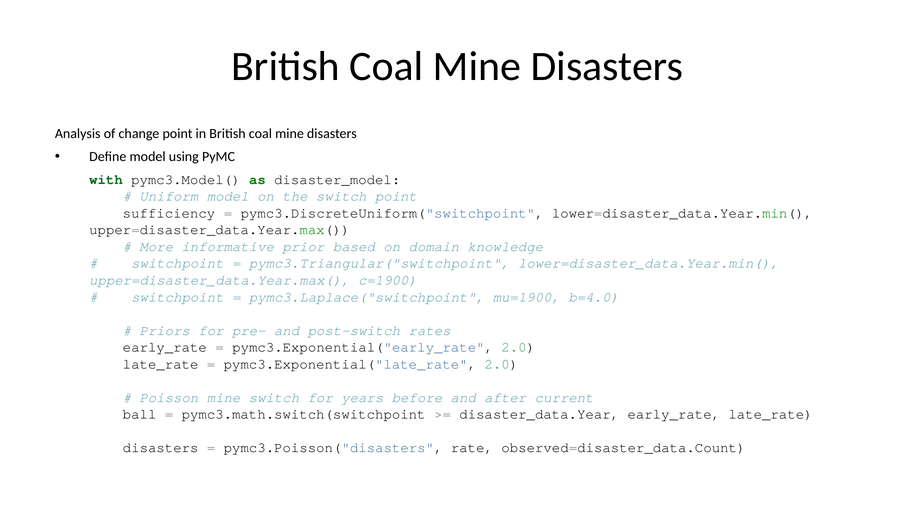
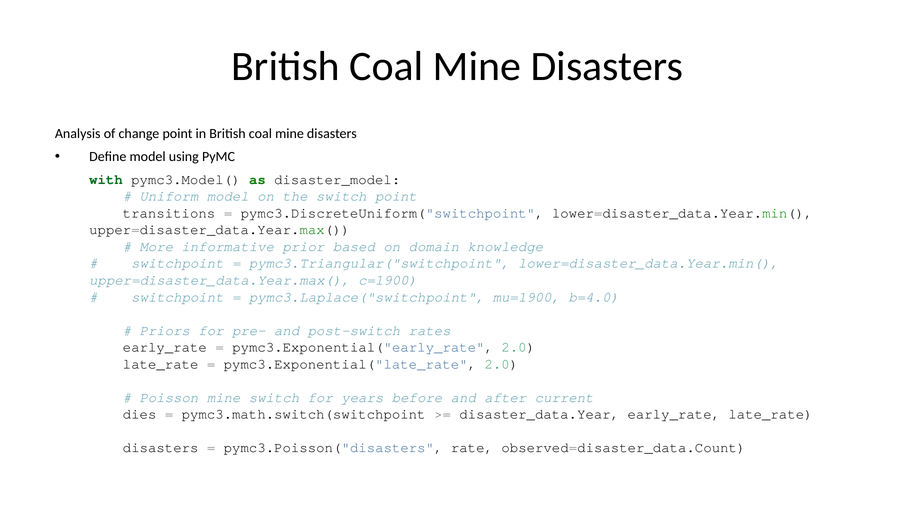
sufficiency: sufficiency -> transitions (169, 213)
ball: ball -> dies (140, 415)
